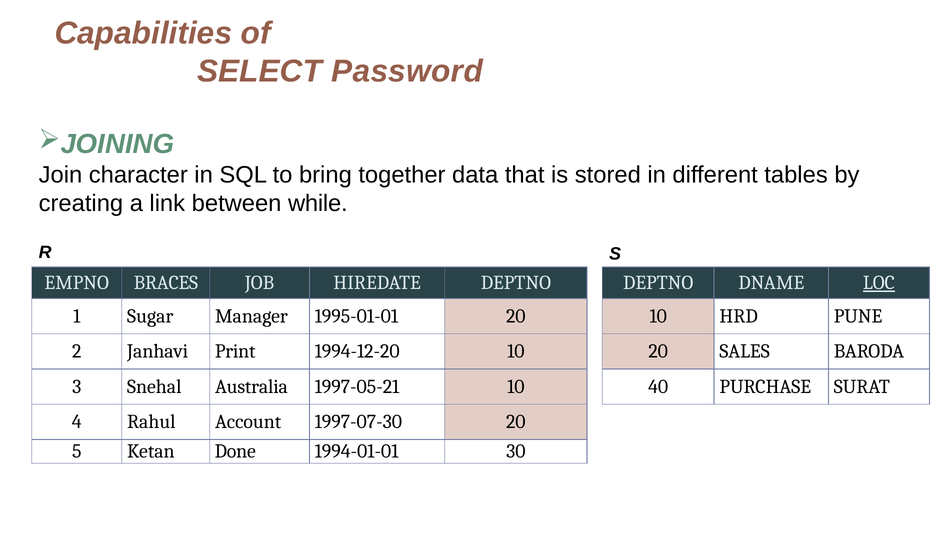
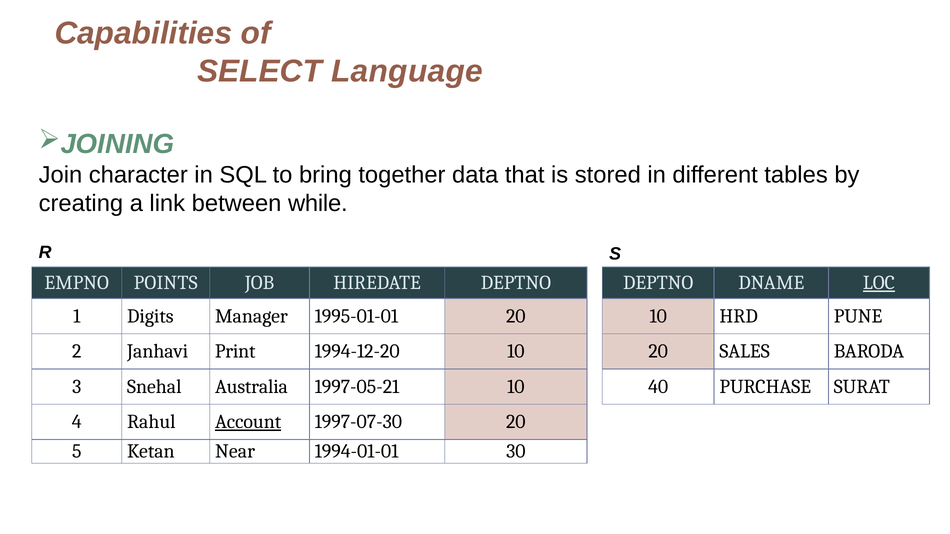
Password: Password -> Language (407, 71)
BRACES: BRACES -> POINTS (166, 283)
Sugar: Sugar -> Digits (150, 316)
Account underline: none -> present (248, 422)
Done: Done -> Near (235, 452)
